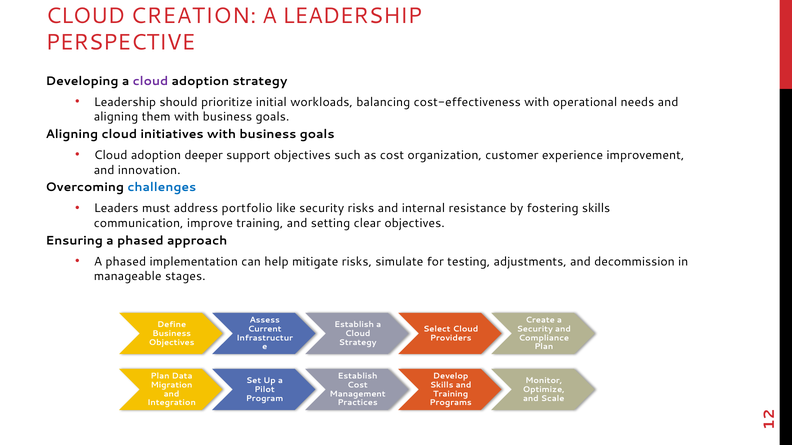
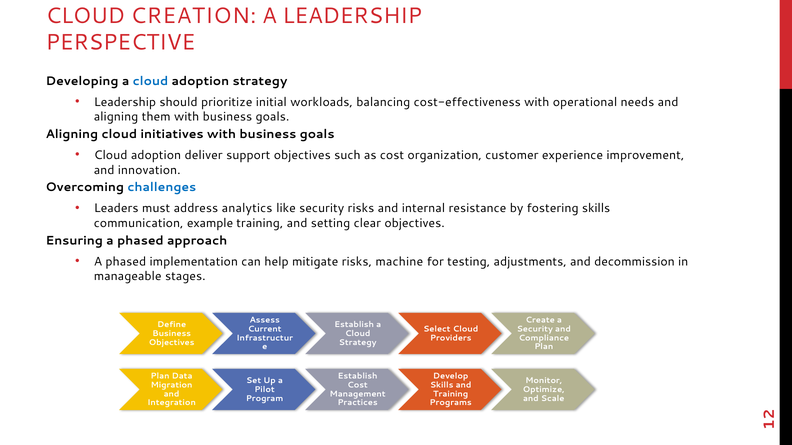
cloud colour: purple -> blue (150, 81)
deeper: deeper -> deliver (204, 155)
portfolio: portfolio -> analytics (247, 209)
improve: improve -> example (210, 223)
simulate: simulate -> machine (399, 262)
